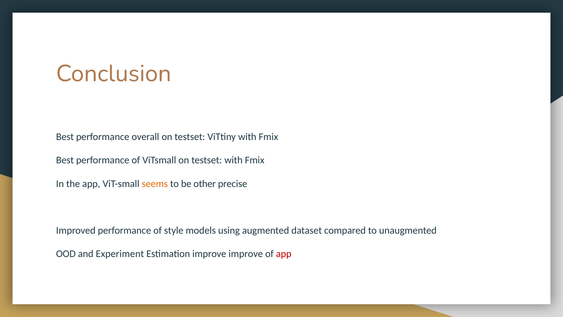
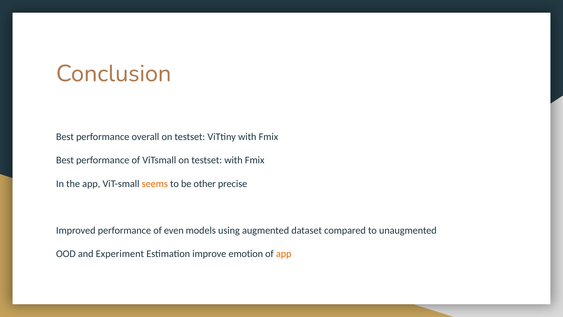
style: style -> even (174, 230)
improve improve: improve -> emotion (246, 253)
app colour: red -> orange (284, 253)
